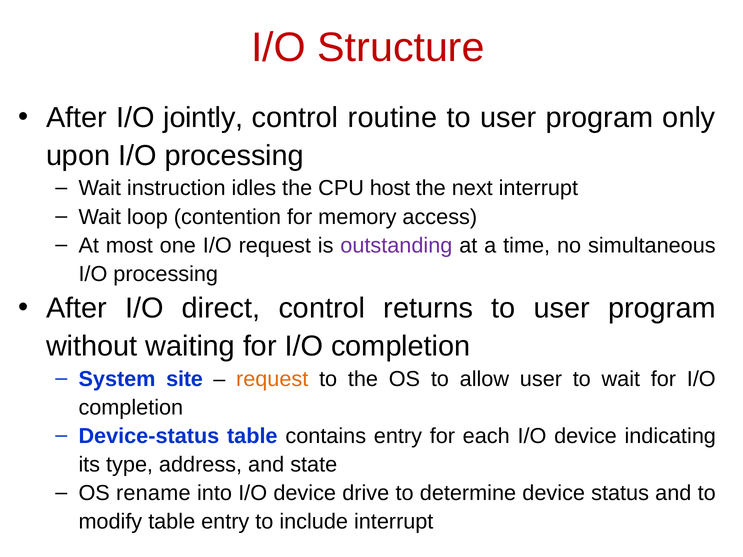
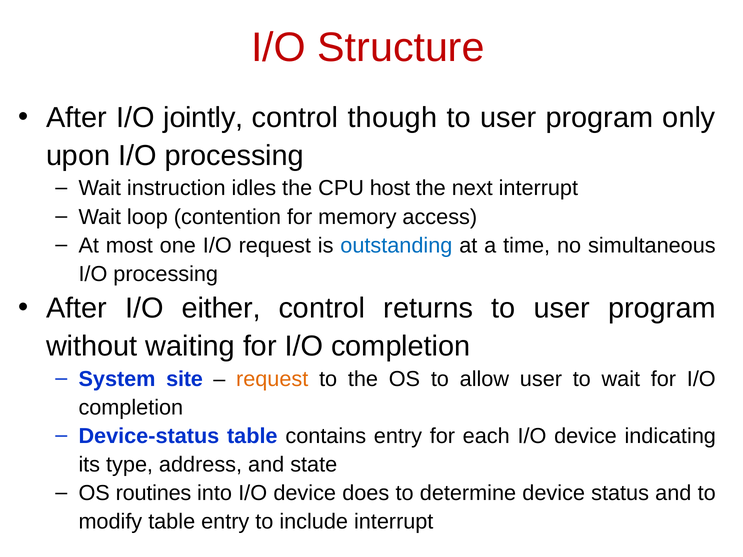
routine: routine -> though (393, 118)
outstanding colour: purple -> blue (396, 246)
direct: direct -> either (221, 308)
rename: rename -> routines (154, 493)
drive: drive -> does (366, 493)
